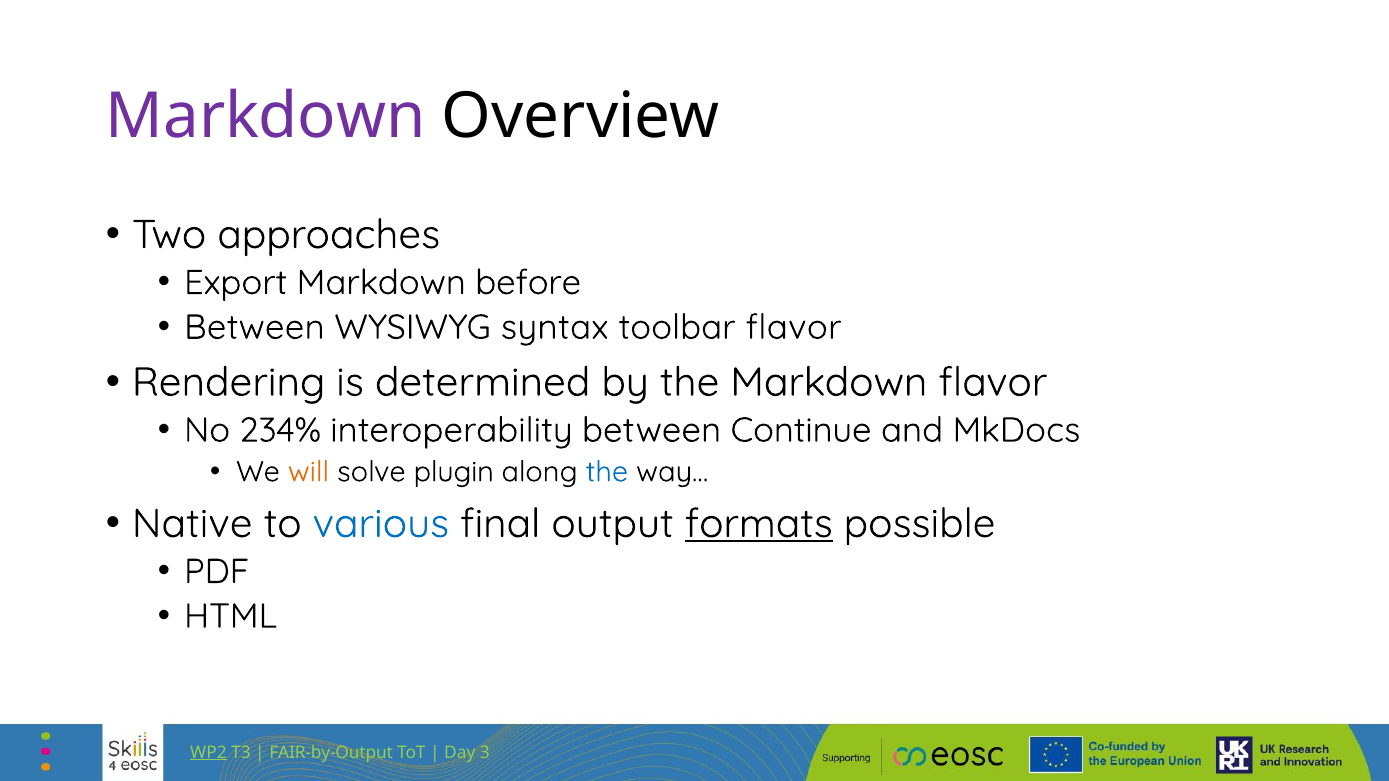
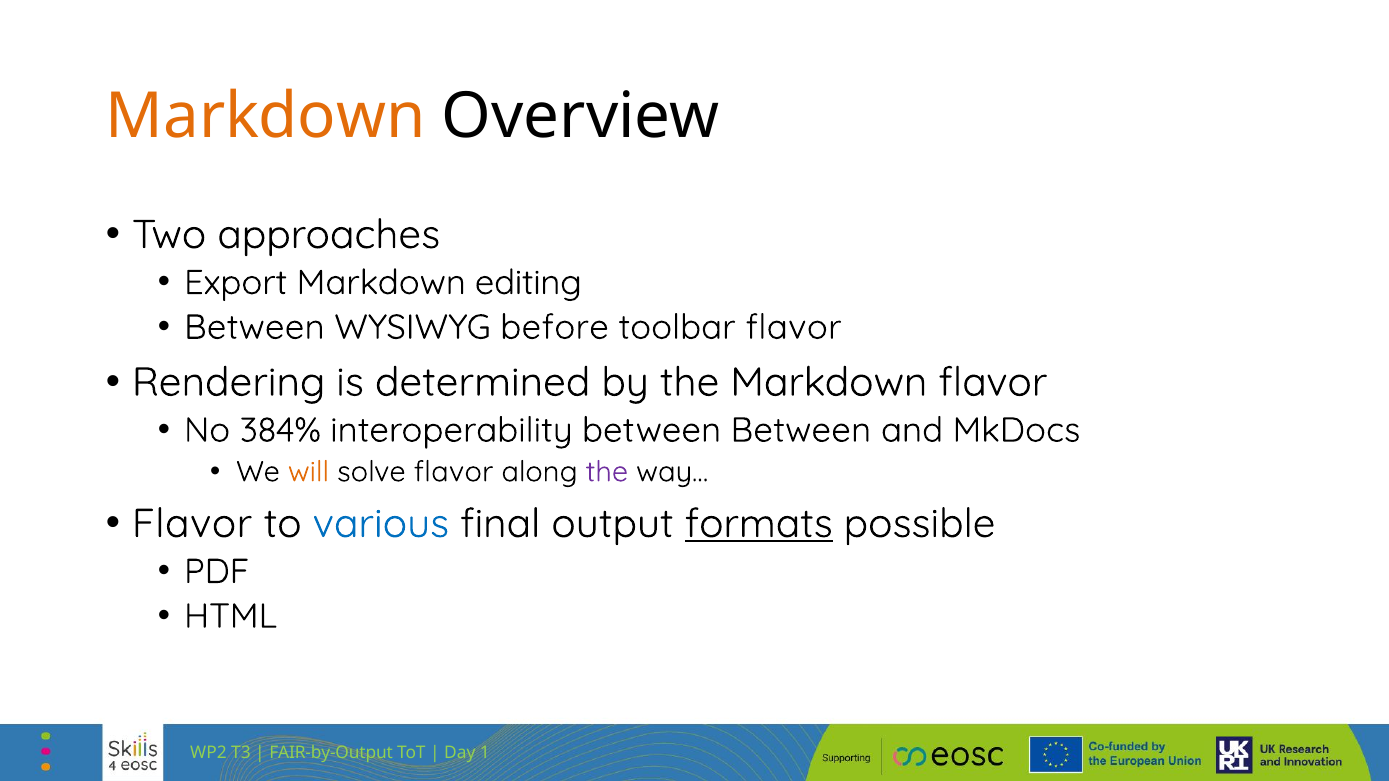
Markdown colour: purple -> orange (266, 117)
before: before -> editing (528, 283)
syntax: syntax -> before (555, 327)
234%: 234% -> 384% (280, 430)
between Continue: Continue -> Between (801, 430)
solve plugin: plugin -> flavor (453, 472)
the colour: blue -> purple (607, 472)
Native: Native -> Flavor (192, 524)
WP2 underline: present -> none (208, 753)
3: 3 -> 1 (485, 753)
